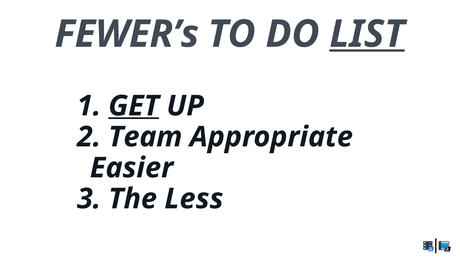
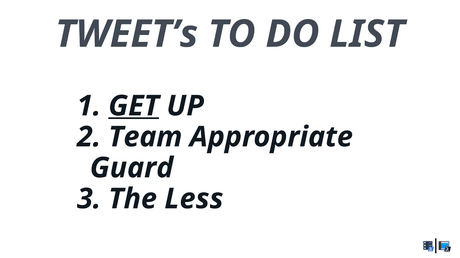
FEWER’s: FEWER’s -> TWEET’s (127, 34)
LIST underline: present -> none (367, 34)
Easier: Easier -> Guard (132, 168)
